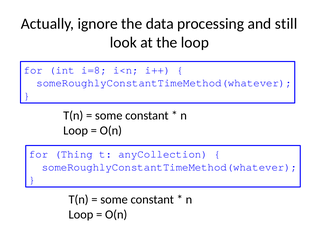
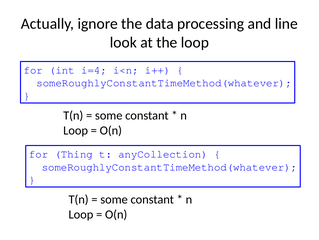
still: still -> line (286, 24)
i=8: i=8 -> i=4 (94, 70)
